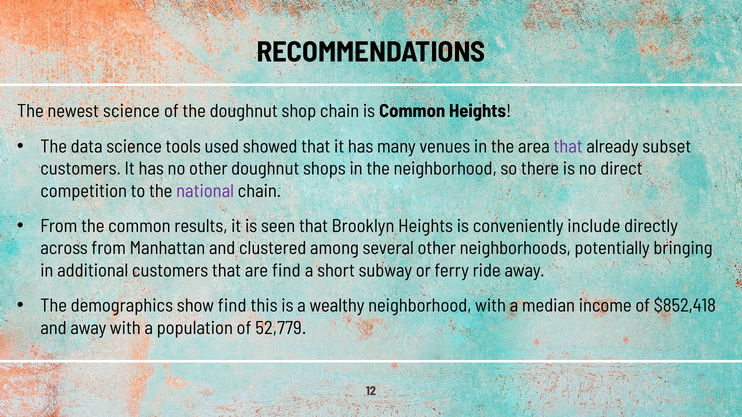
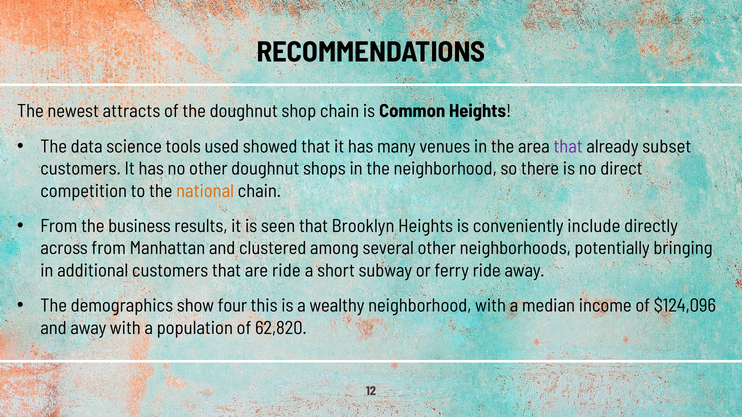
newest science: science -> attracts (131, 111)
national colour: purple -> orange (205, 191)
the common: common -> business (140, 226)
are find: find -> ride (286, 271)
show find: find -> four (232, 306)
$852,418: $852,418 -> $124,096 (685, 306)
52,779: 52,779 -> 62,820 (281, 328)
